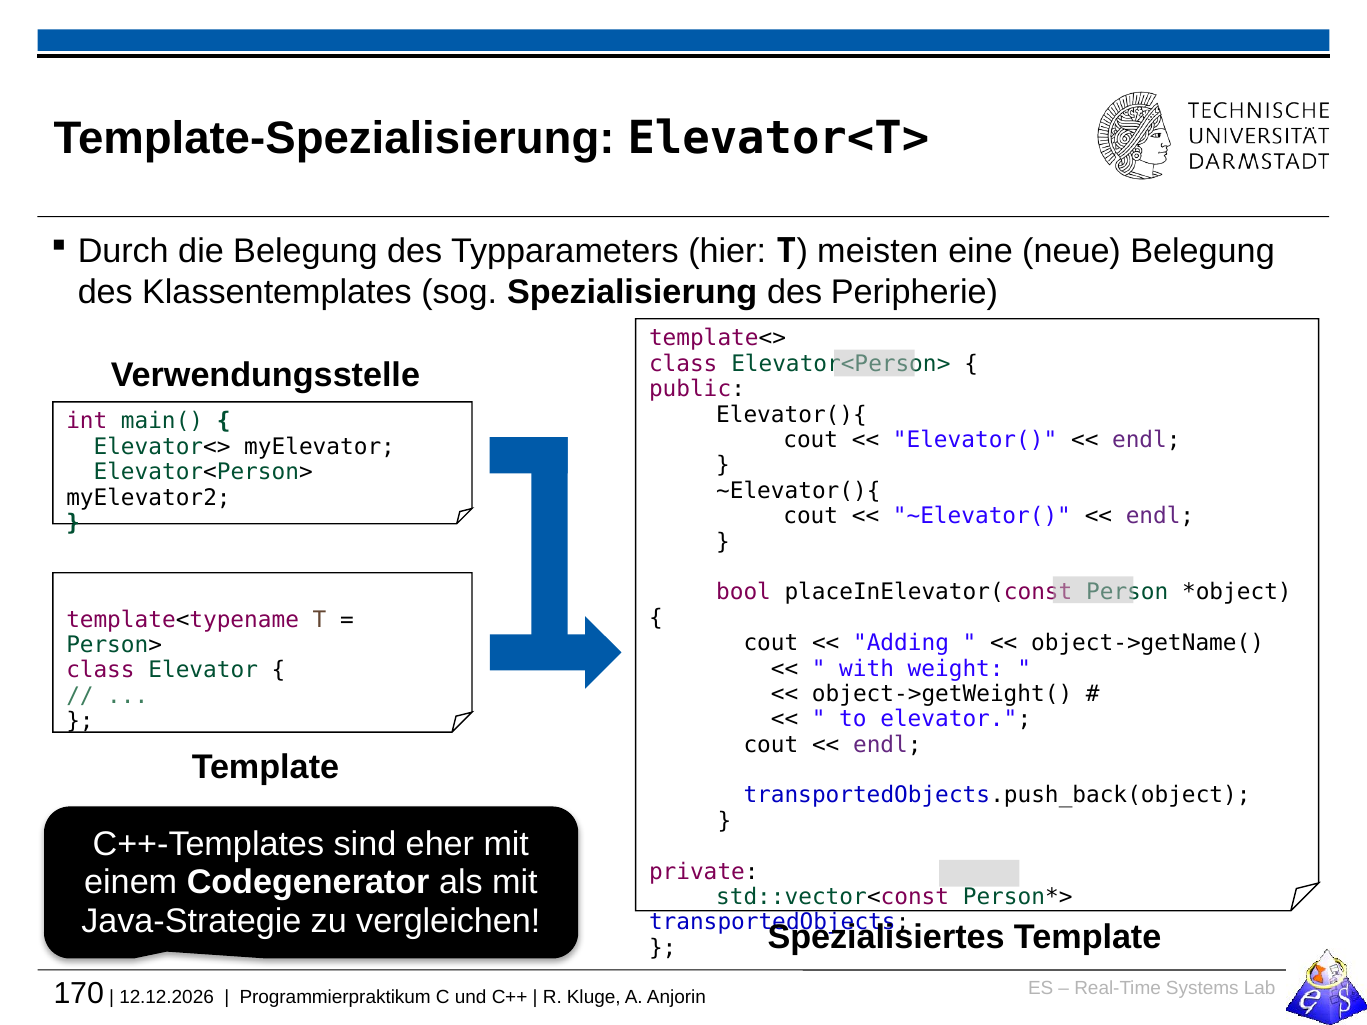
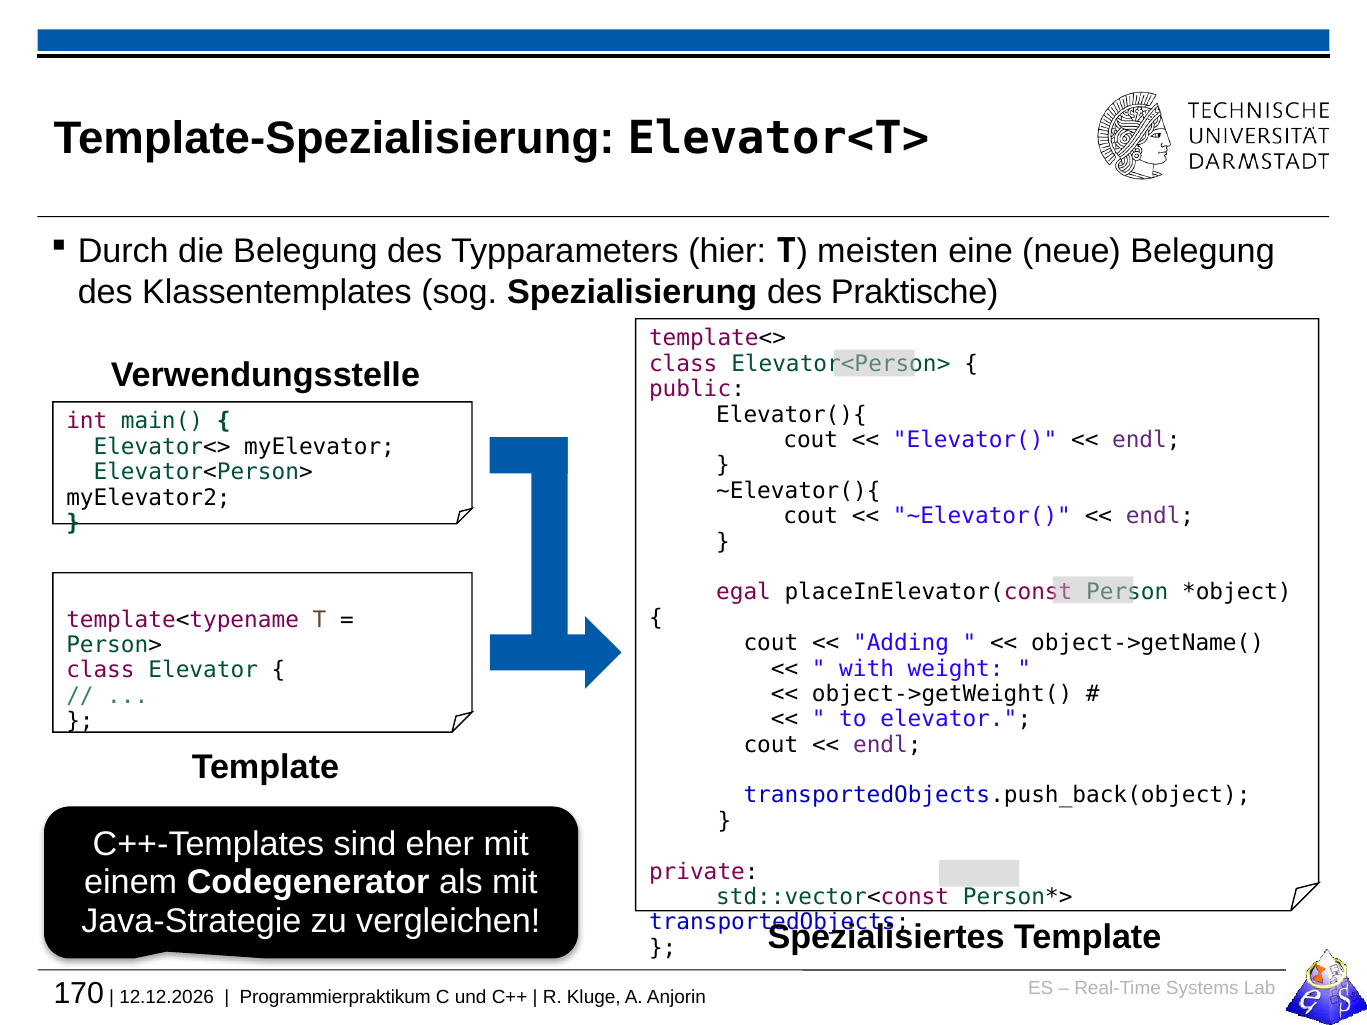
Peripherie: Peripherie -> Praktische (915, 293)
bool: bool -> egal (744, 592)
